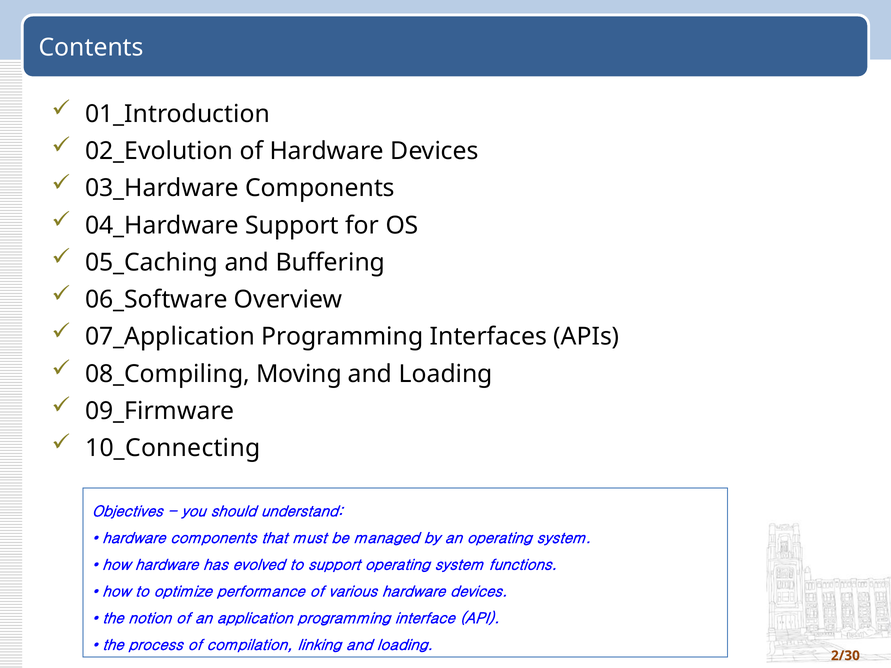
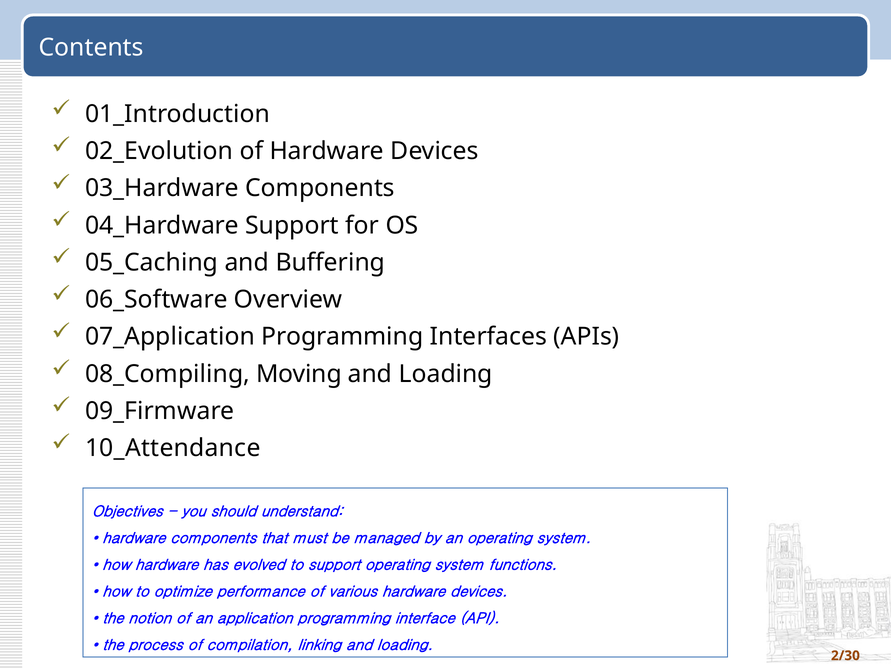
10_Connecting: 10_Connecting -> 10_Attendance (173, 448)
